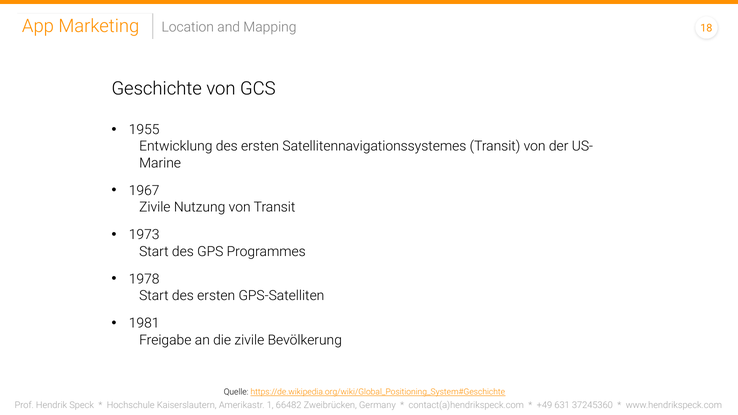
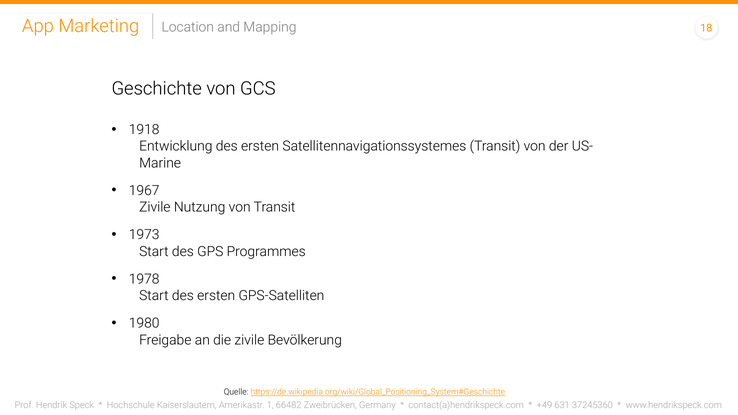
1955: 1955 -> 1918 (144, 130)
1981: 1981 -> 1980 (144, 323)
